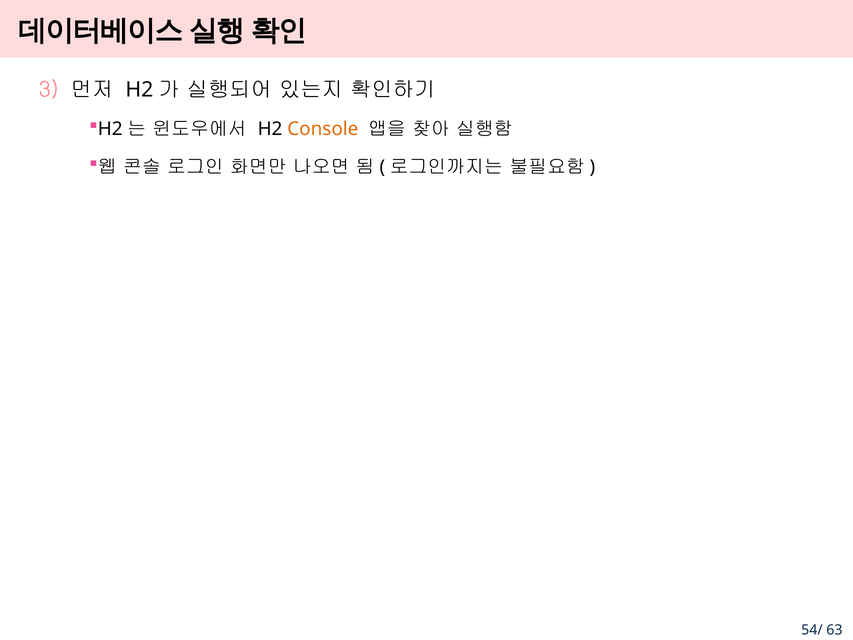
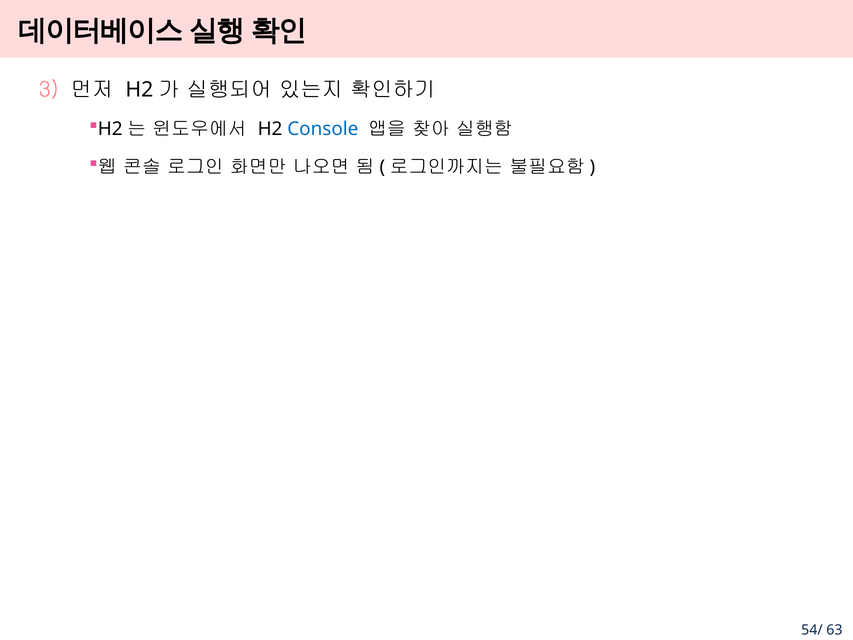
Console colour: orange -> blue (323, 129)
